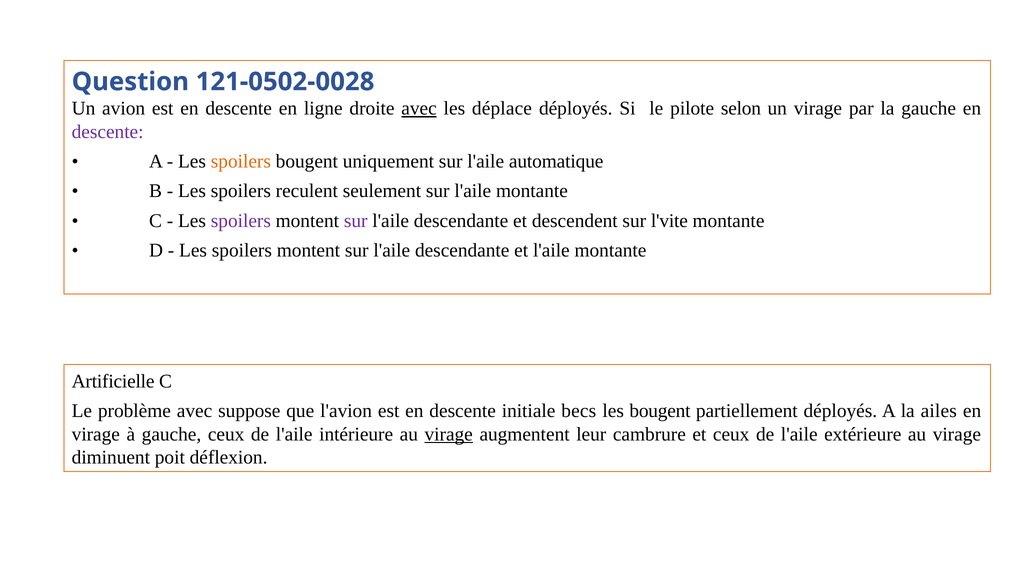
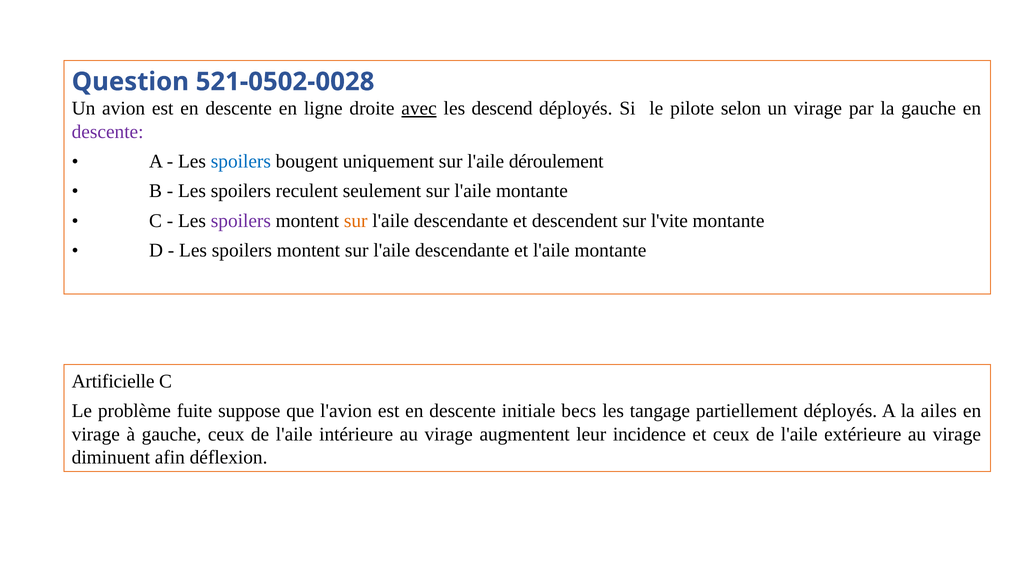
121-0502-0028: 121-0502-0028 -> 521-0502-0028 (285, 82)
déplace: déplace -> descend (502, 108)
spoilers colour: orange -> blue (241, 161)
automatique: automatique -> déroulement (556, 161)
sur colour: purple -> orange (356, 221)
problème avec: avec -> fuite (195, 411)
les bougent: bougent -> tangage (660, 411)
virage underline: present -> none (449, 434)
cambrure: cambrure -> incidence (649, 434)
poit: poit -> afin (170, 457)
